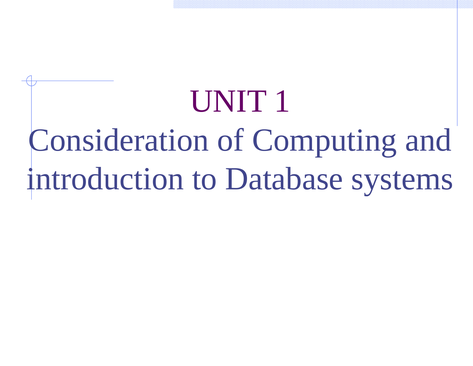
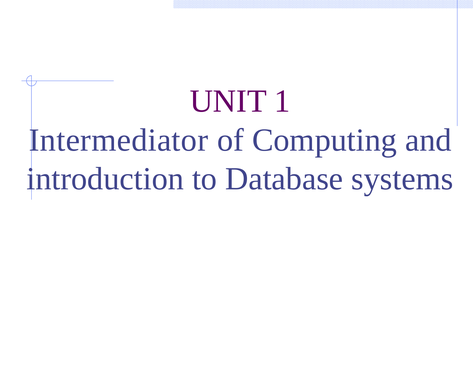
Consideration: Consideration -> Intermediator (119, 140)
